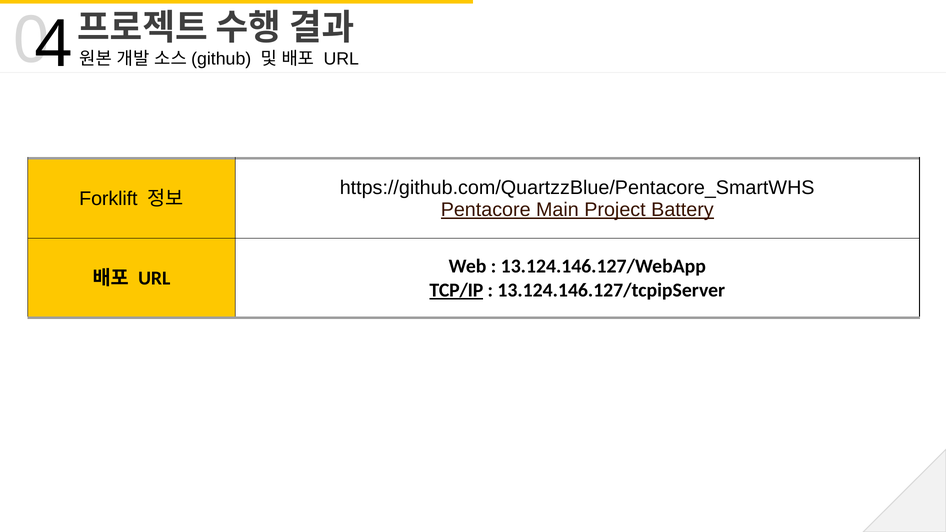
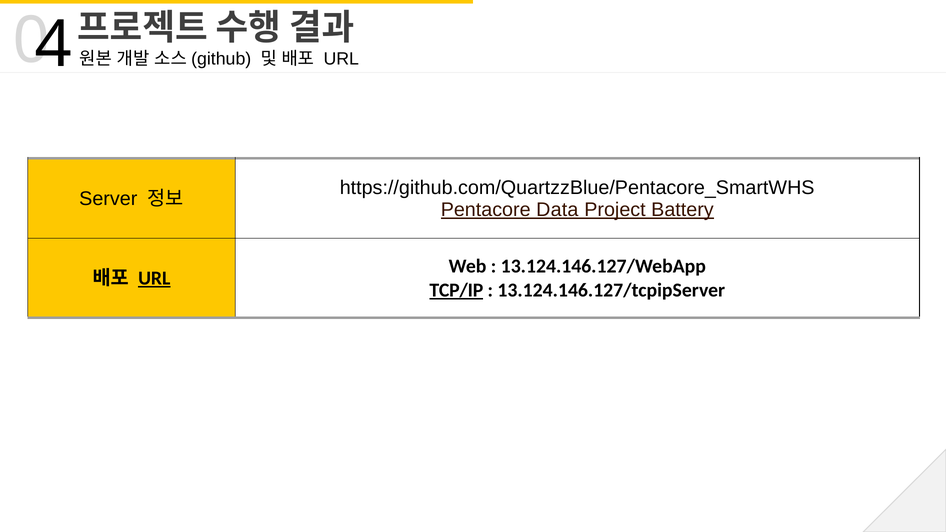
Forklift: Forklift -> Server (108, 199)
Main: Main -> Data (557, 210)
URL underline: none -> present (154, 278)
